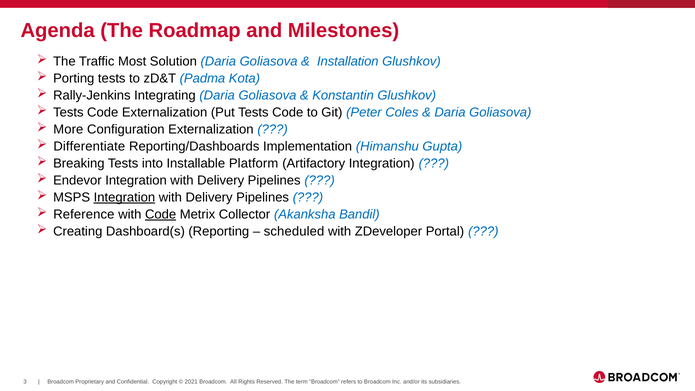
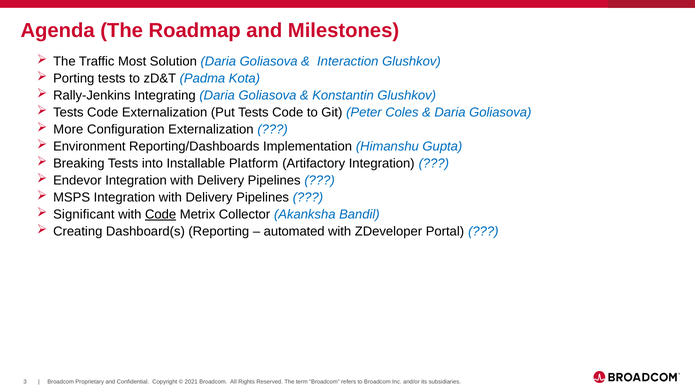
Installation: Installation -> Interaction (348, 62)
Differentiate: Differentiate -> Environment (89, 146)
Integration underline: present -> none (124, 197)
Reference: Reference -> Significant (84, 214)
scheduled: scheduled -> automated (294, 231)
